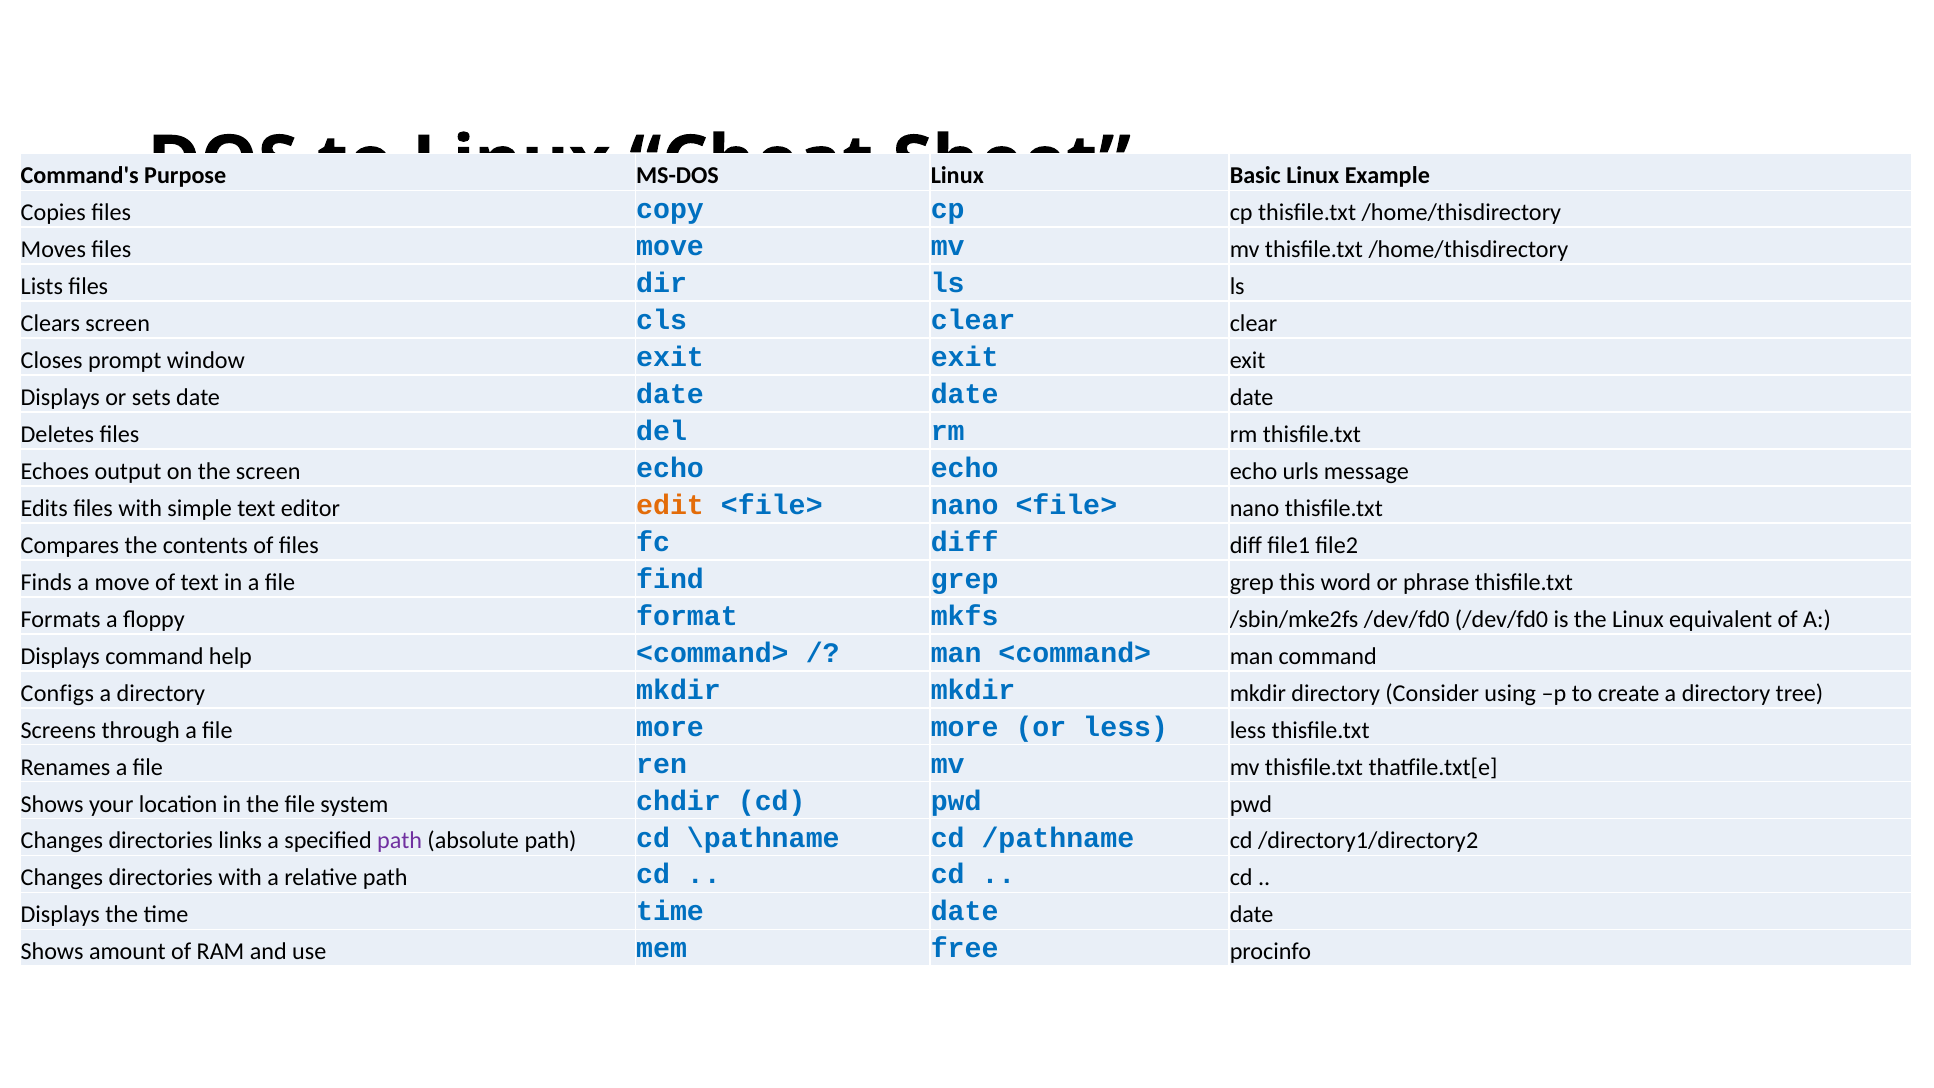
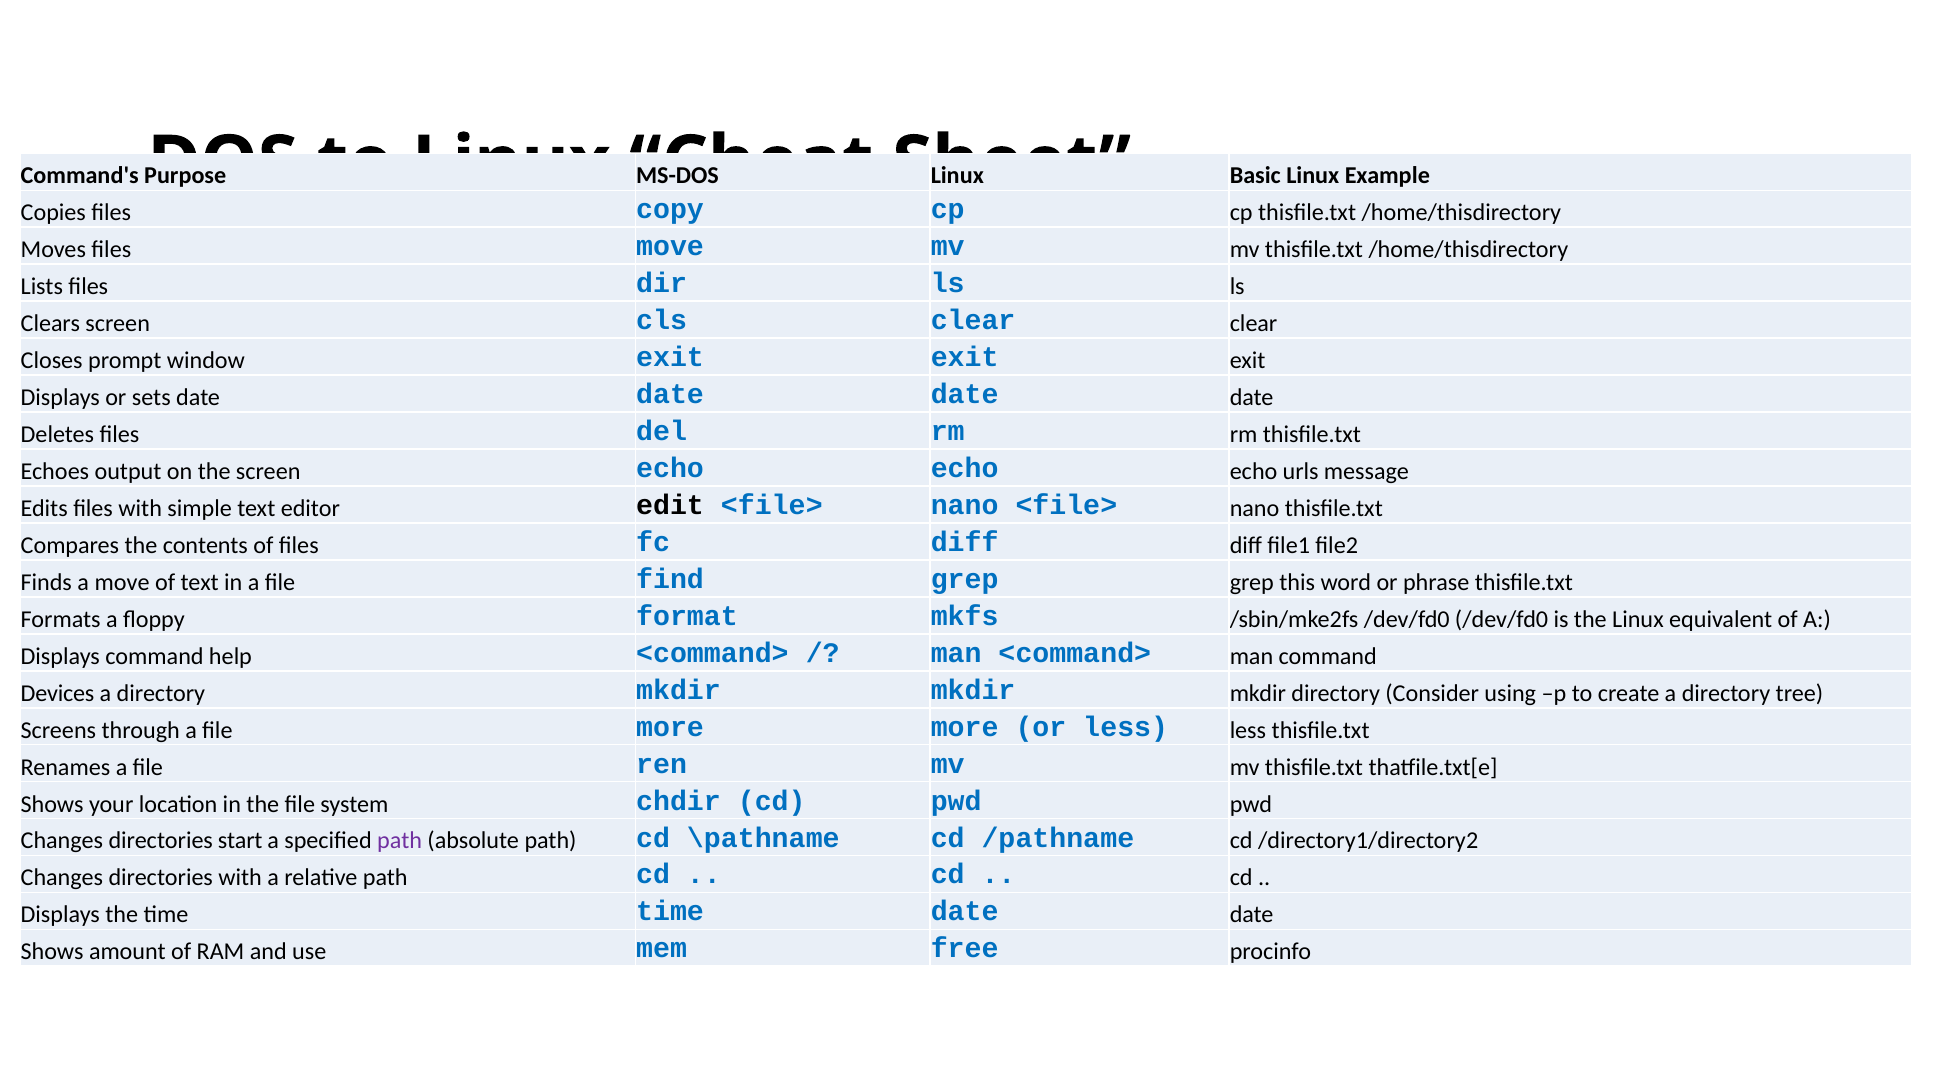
edit colour: orange -> black (670, 505)
Configs: Configs -> Devices (58, 693)
links: links -> start (240, 841)
